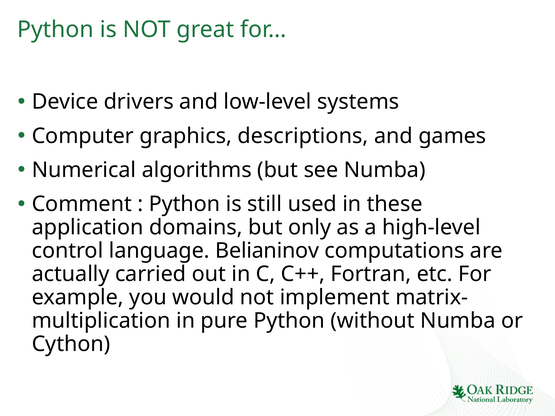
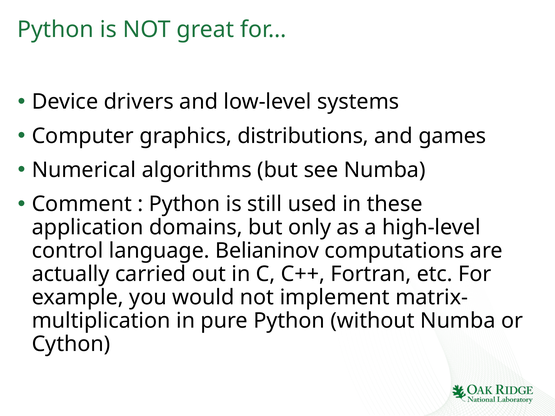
descriptions: descriptions -> distributions (303, 136)
